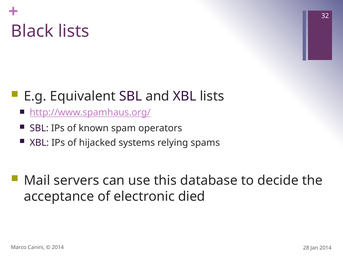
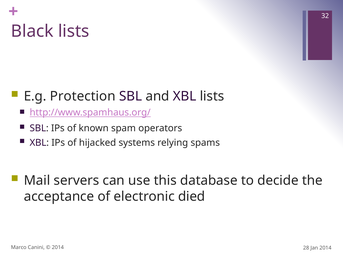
Equivalent: Equivalent -> Protection (83, 96)
